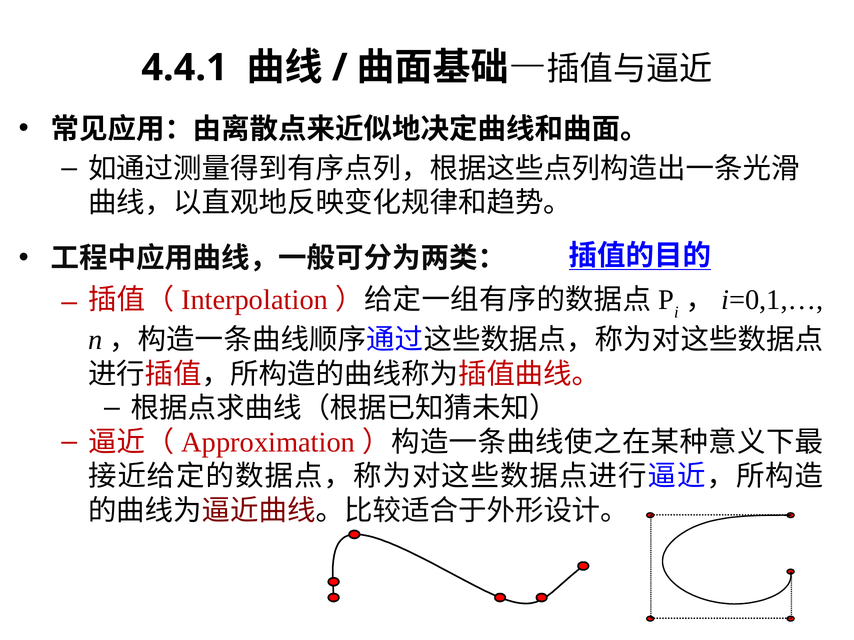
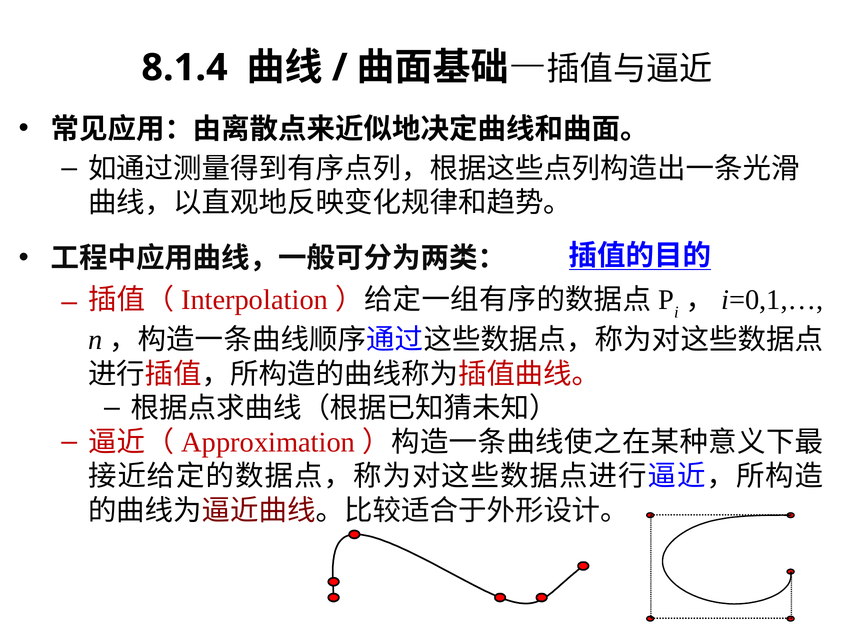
4.4.1: 4.4.1 -> 8.1.4 (185, 68)
